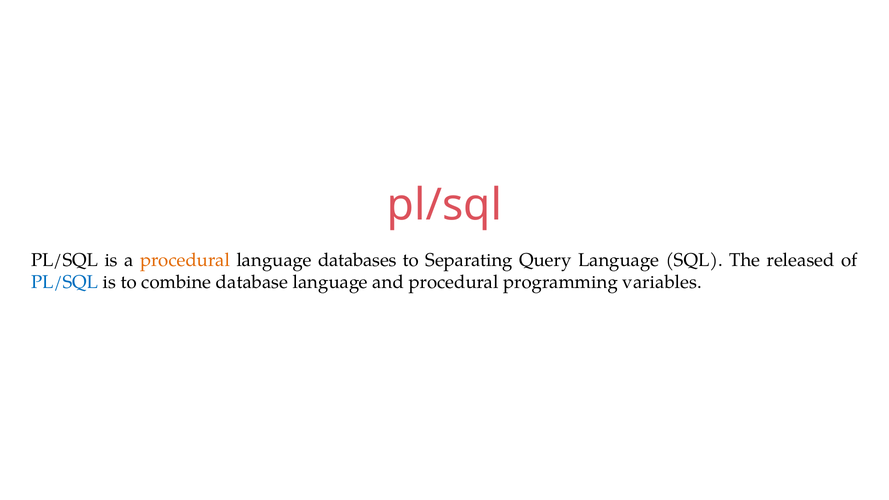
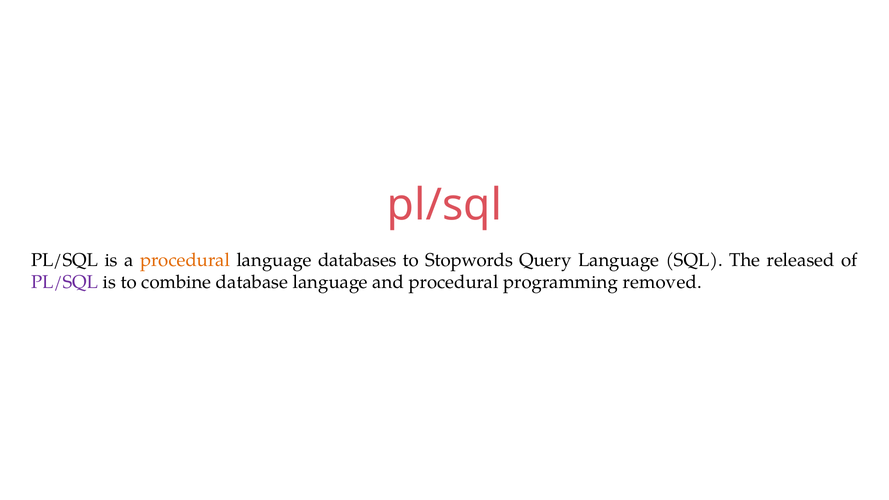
Separating: Separating -> Stopwords (469, 260)
PL/SQL colour: blue -> purple (65, 282)
variables: variables -> removed (662, 282)
